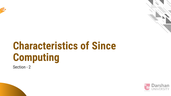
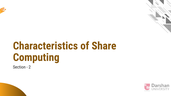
Since: Since -> Share (104, 46)
